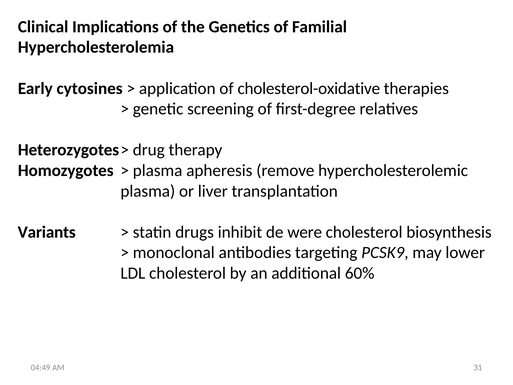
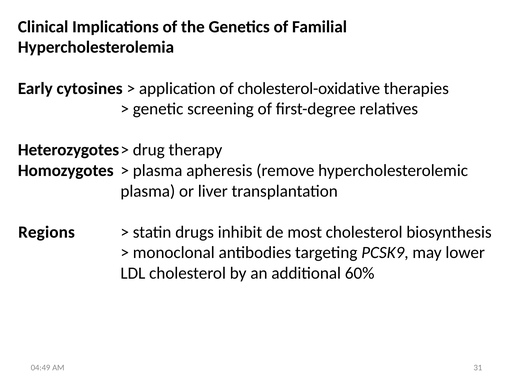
Variants: Variants -> Regions (47, 232)
were: were -> most (305, 232)
